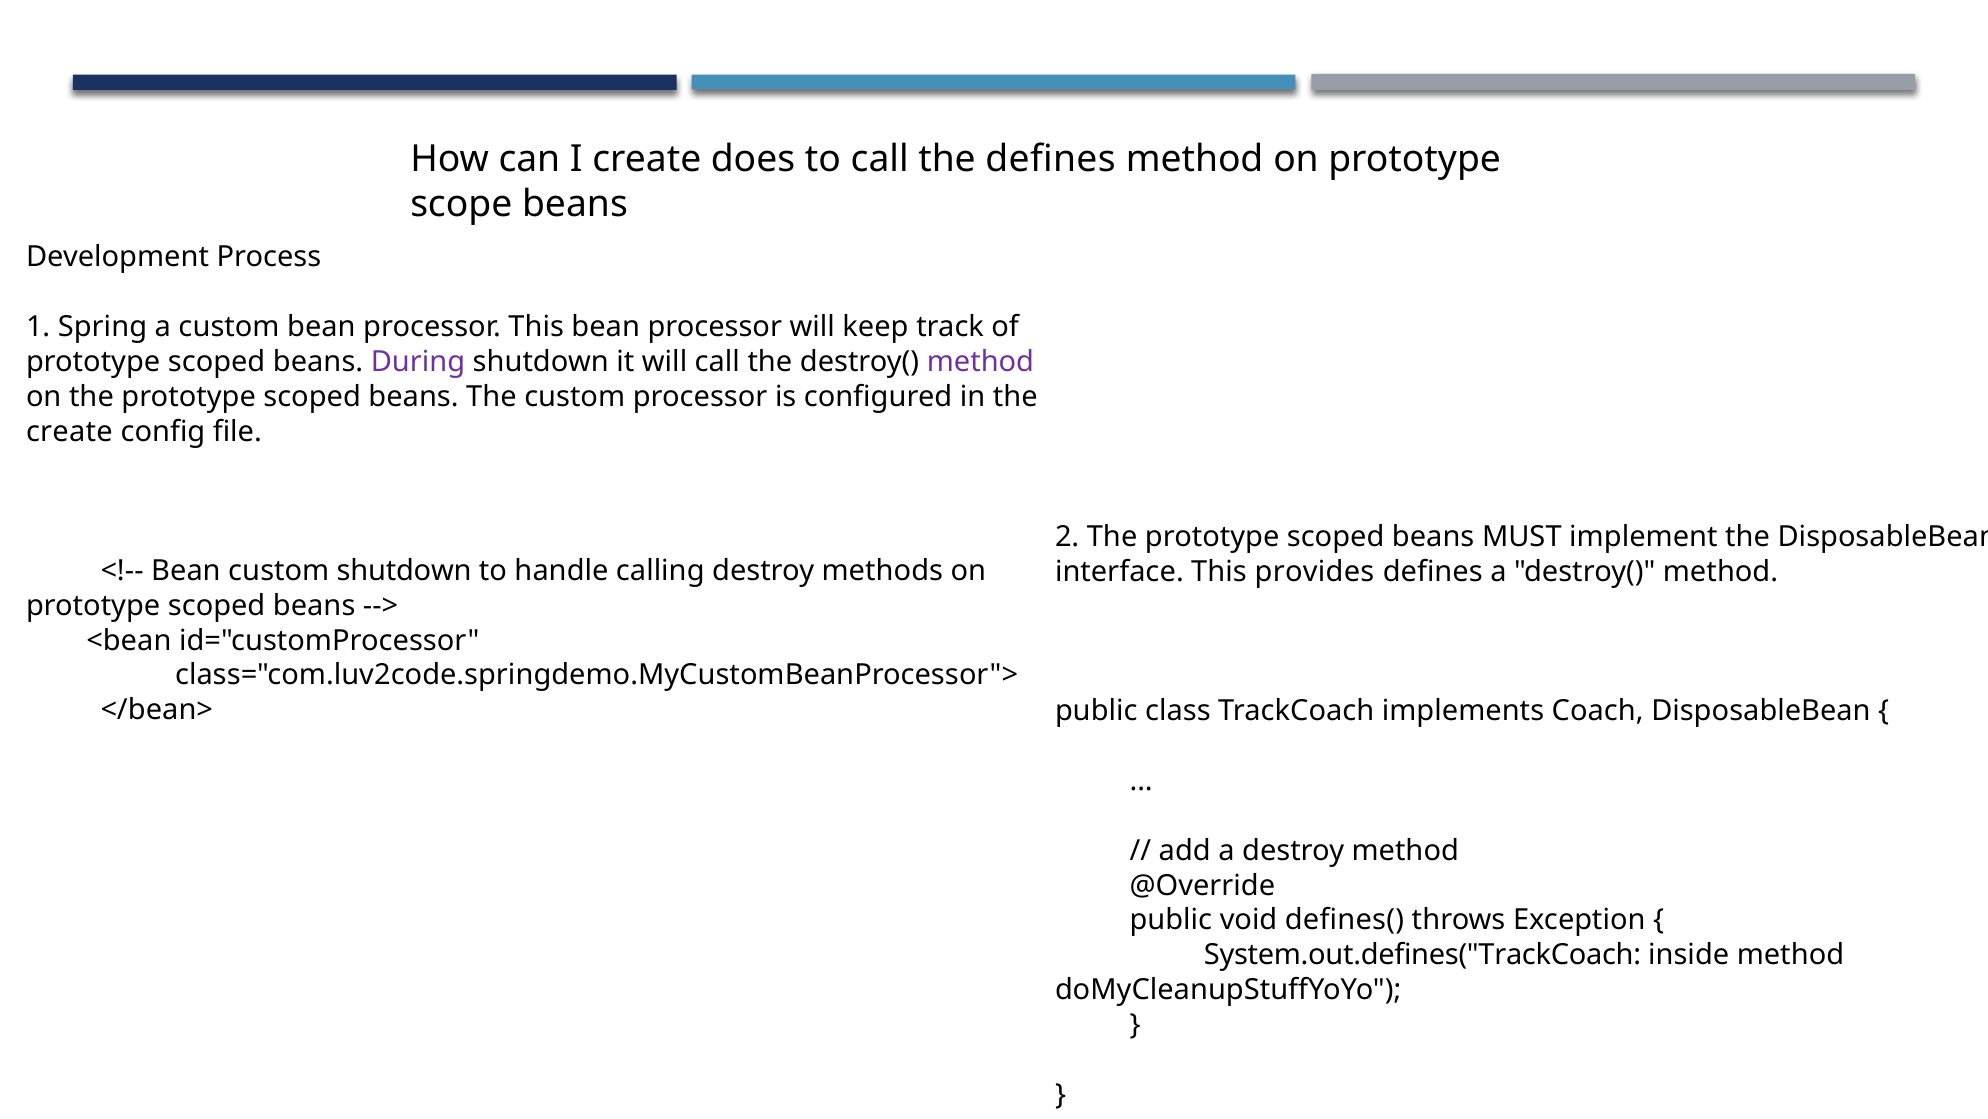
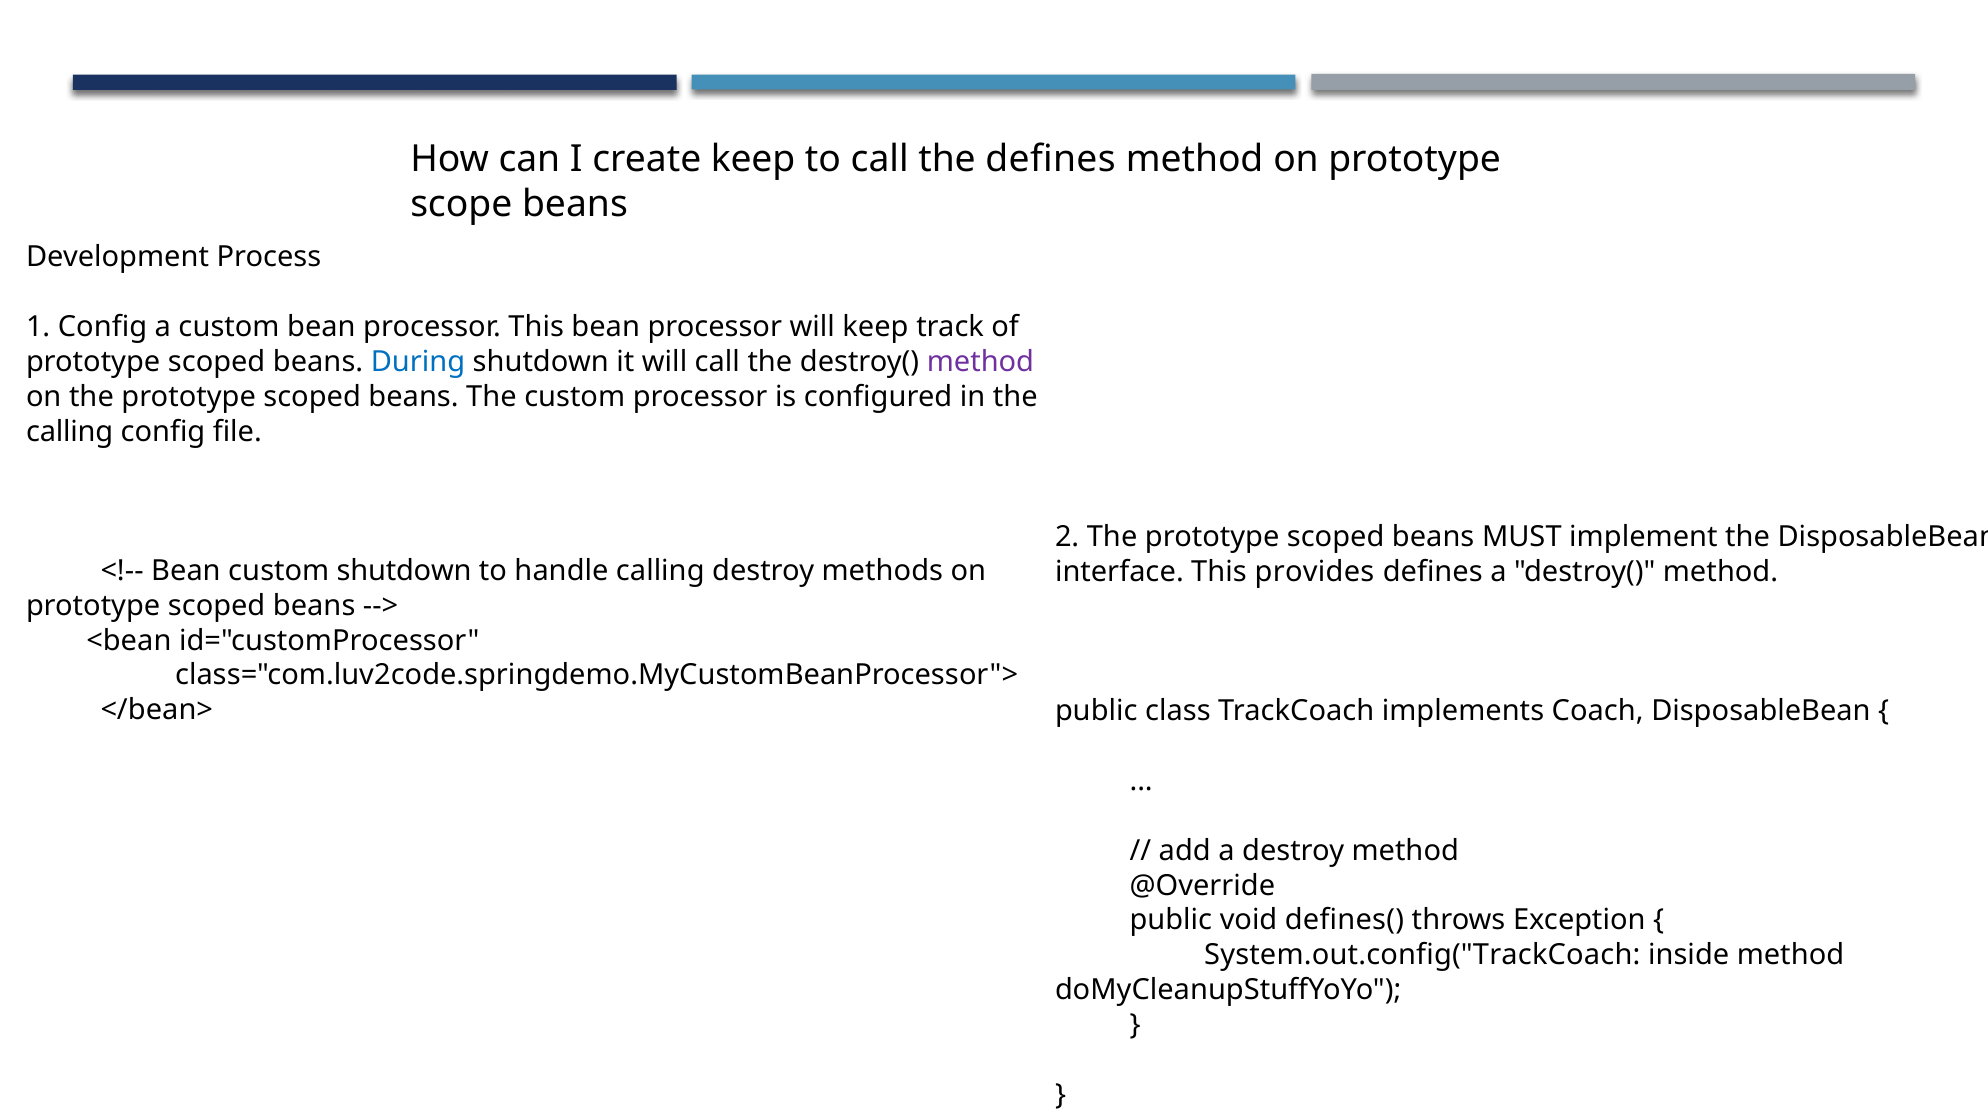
create does: does -> keep (753, 159)
1 Spring: Spring -> Config (102, 327)
During colour: purple -> blue (418, 362)
create: create -> calling (70, 431)
System.out.defines("TrackCoach: System.out.defines("TrackCoach -> System.out.config("TrackCoach (1422, 954)
